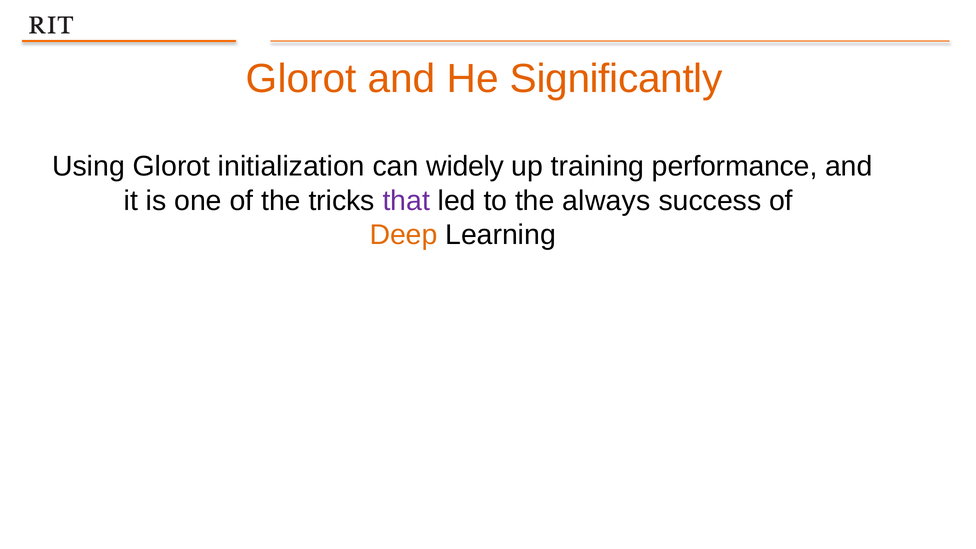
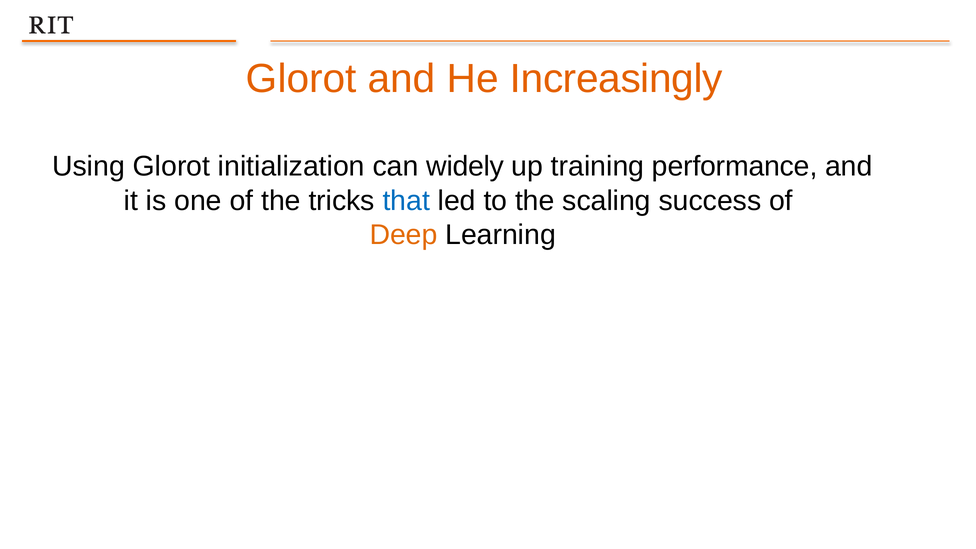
Significantly: Significantly -> Increasingly (616, 79)
that colour: purple -> blue (406, 201)
always: always -> scaling (607, 201)
